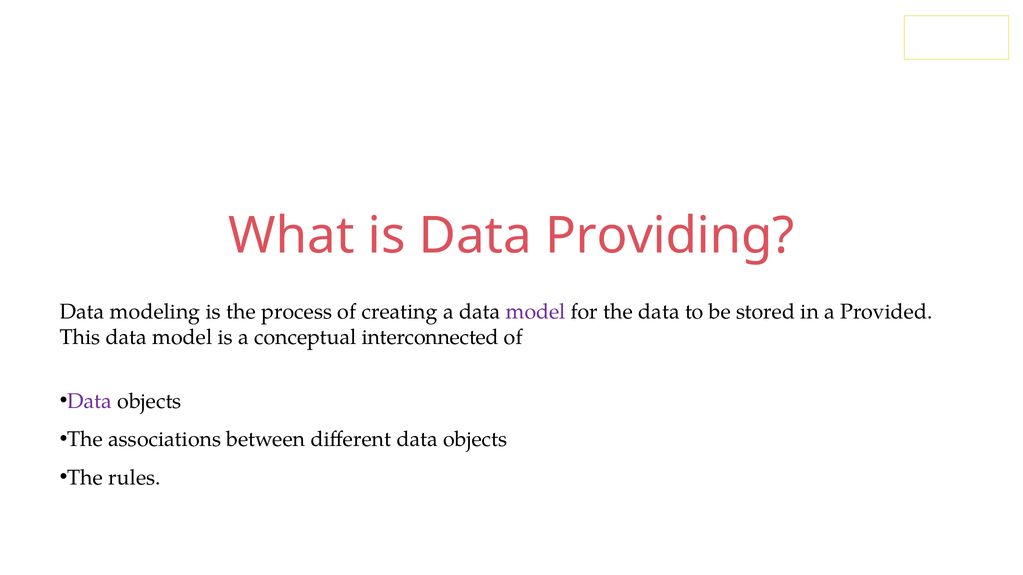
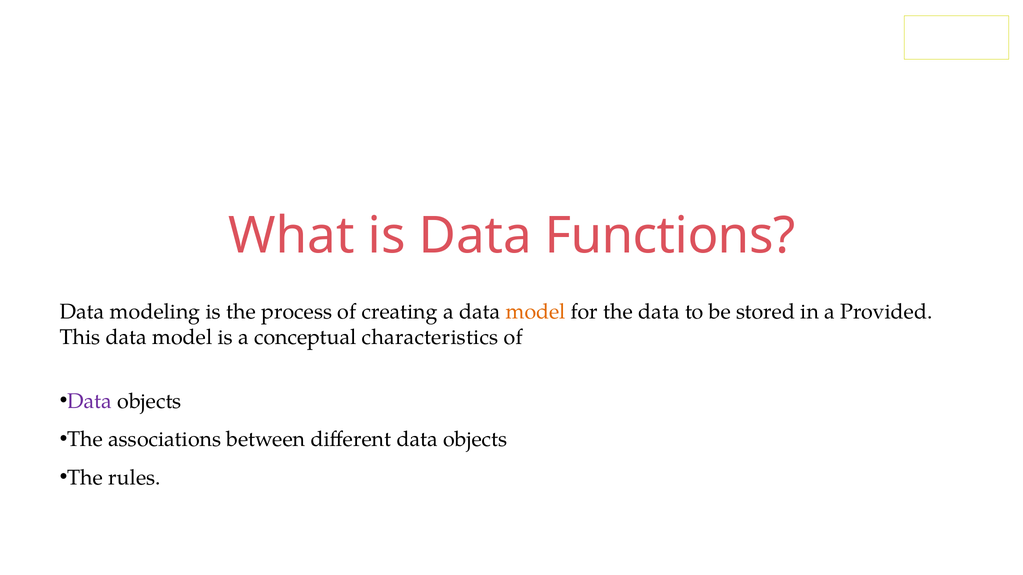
Providing: Providing -> Functions (670, 236)
model colour: purple -> orange (536, 312)
interconnected: interconnected -> characteristics (430, 337)
